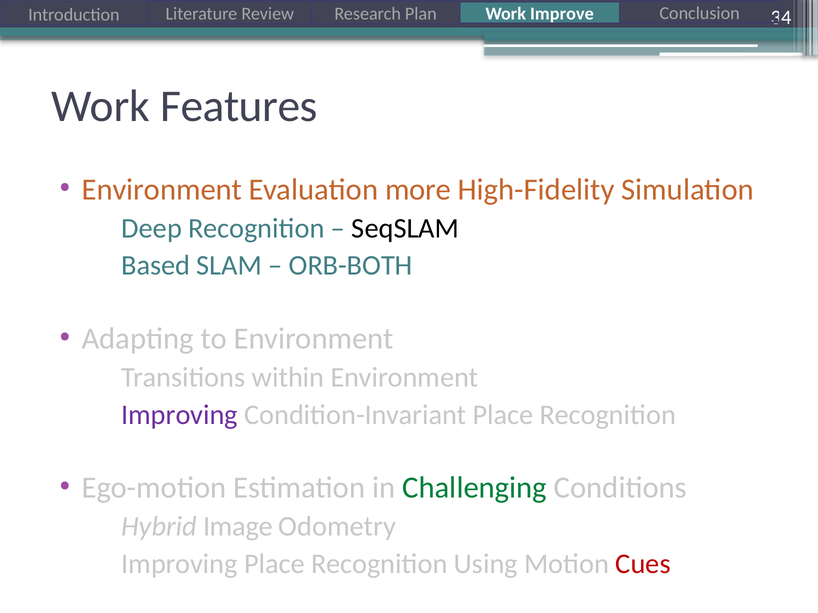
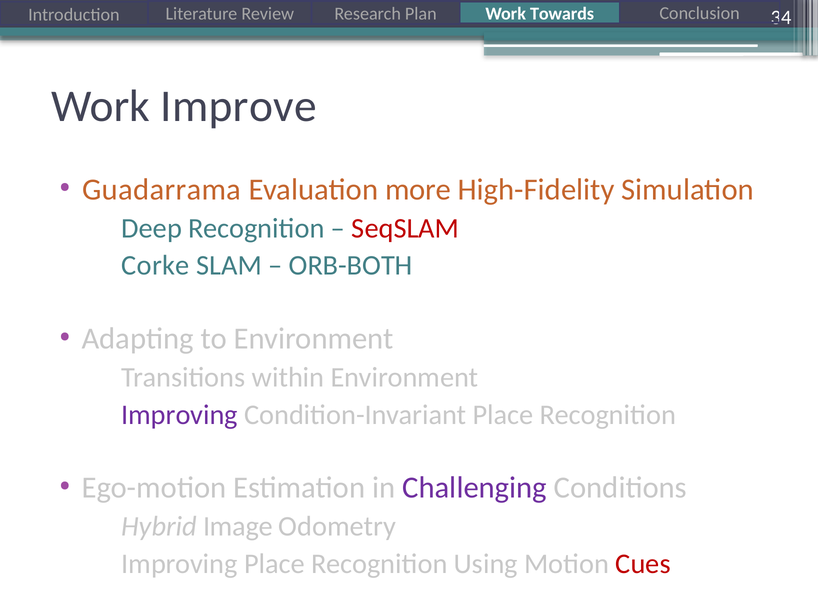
Improve: Improve -> Towards (562, 14)
Features: Features -> Improve (239, 106)
Environment: Environment -> Guadarrama (162, 190)
SeqSLAM colour: black -> red (405, 228)
Based: Based -> Corke (155, 266)
Challenging colour: green -> purple (475, 488)
